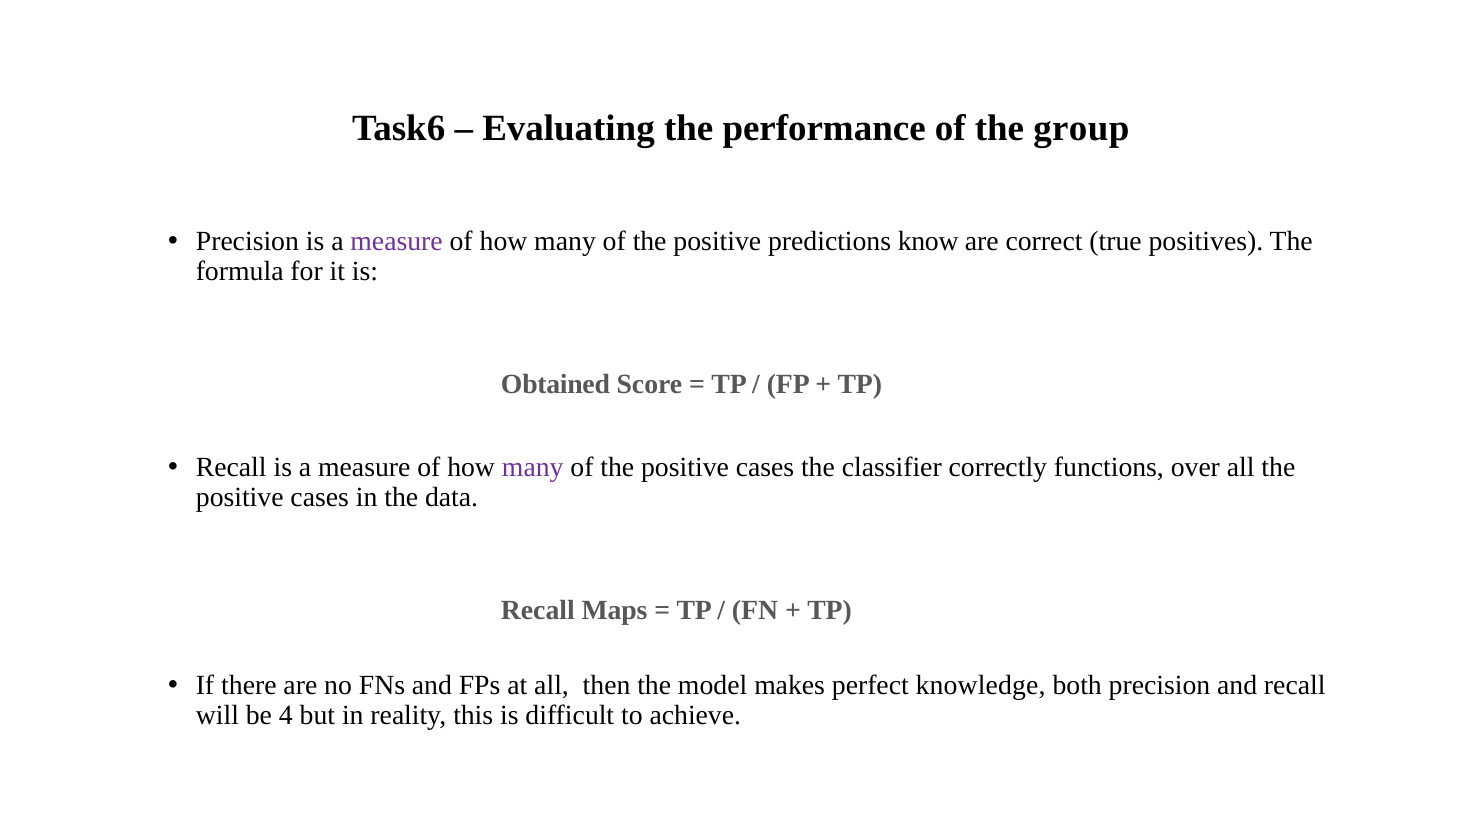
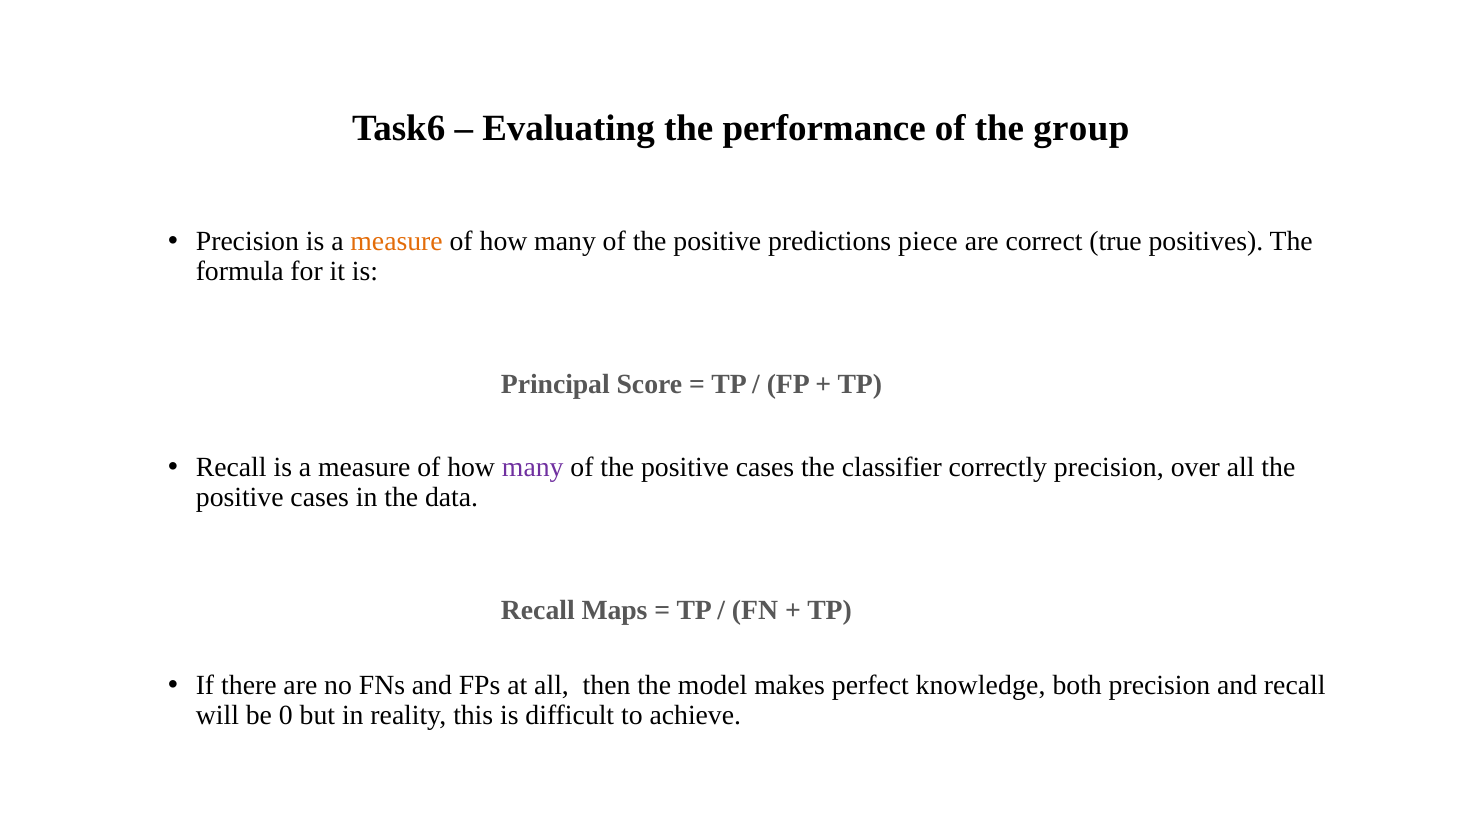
measure colour: purple -> orange (397, 242)
know: know -> piece (928, 242)
Obtained: Obtained -> Principal (555, 385)
correctly functions: functions -> precision (1109, 468)
4: 4 -> 0 (286, 716)
